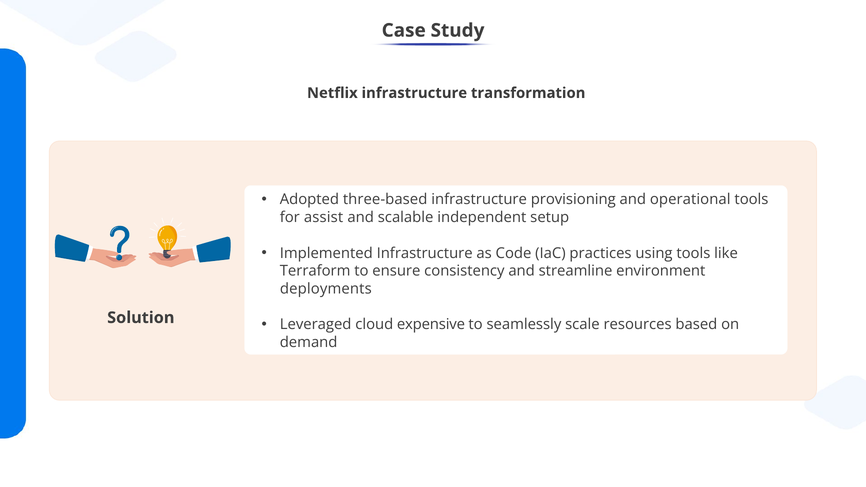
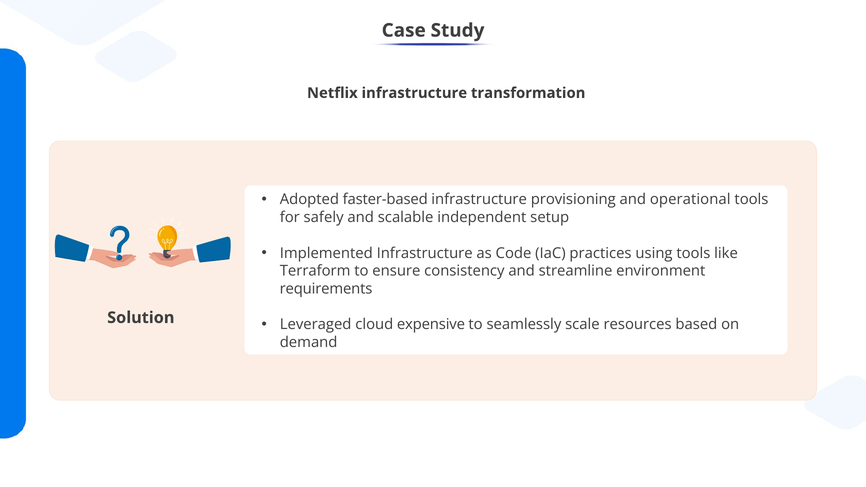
three-based: three-based -> faster-based (385, 200)
assist: assist -> safely (324, 217)
deployments: deployments -> requirements (326, 289)
